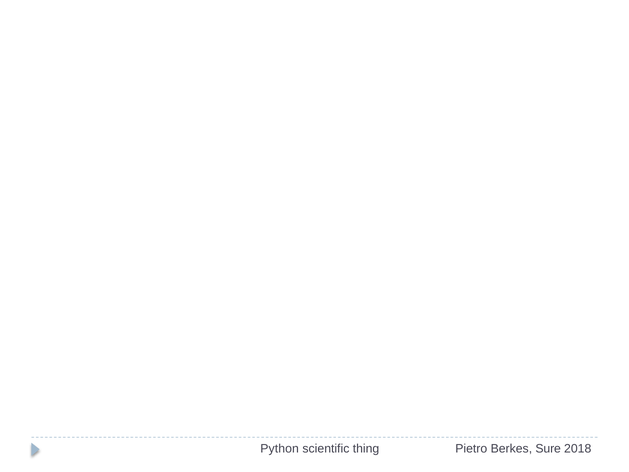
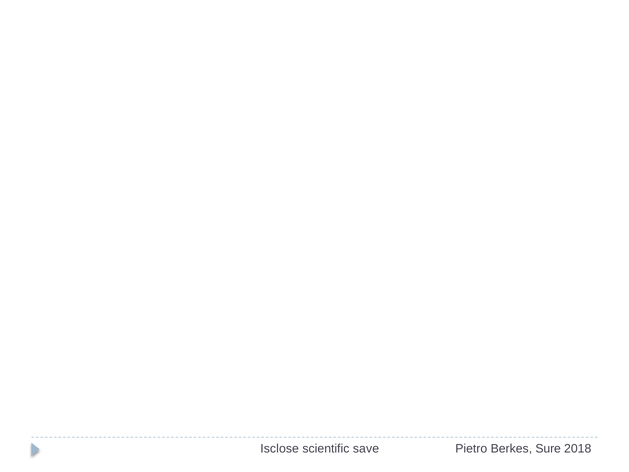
Python: Python -> Isclose (280, 449)
thing: thing -> save (366, 449)
